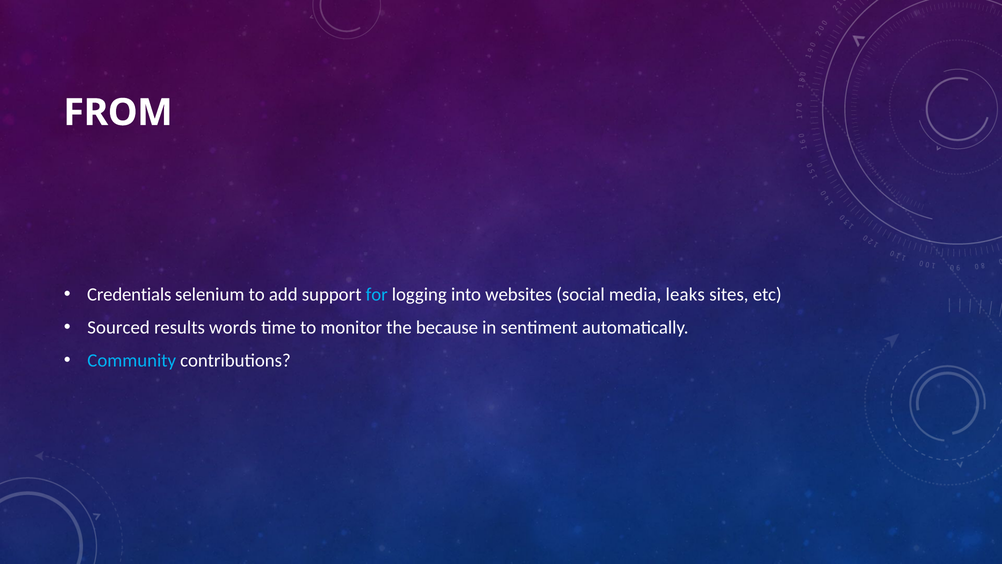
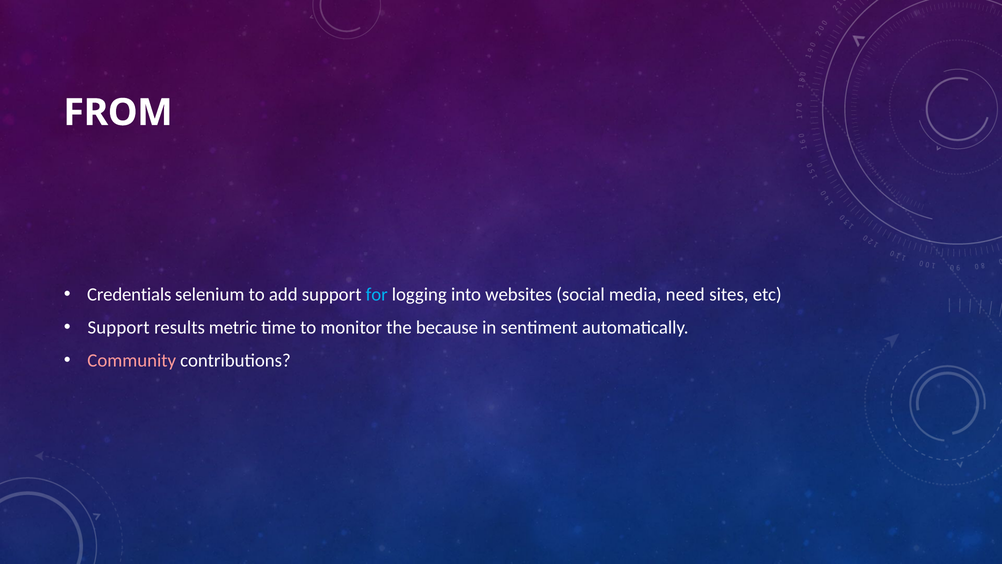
leaks: leaks -> need (685, 294)
Sourced: Sourced -> Support (119, 327)
words: words -> metric (233, 327)
Community colour: light blue -> pink (132, 360)
